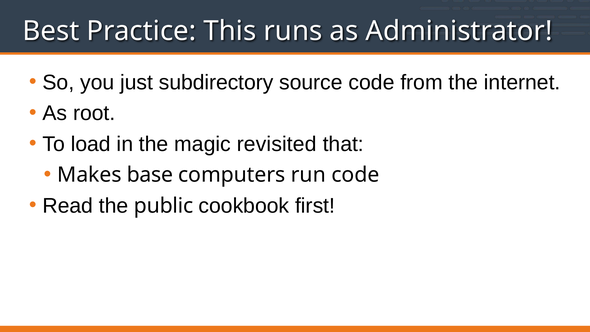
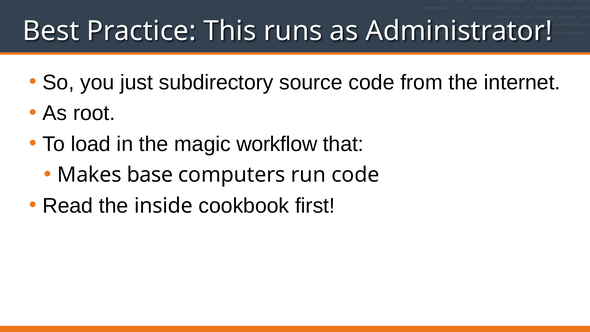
revisited: revisited -> workflow (277, 144)
public: public -> inside (164, 206)
